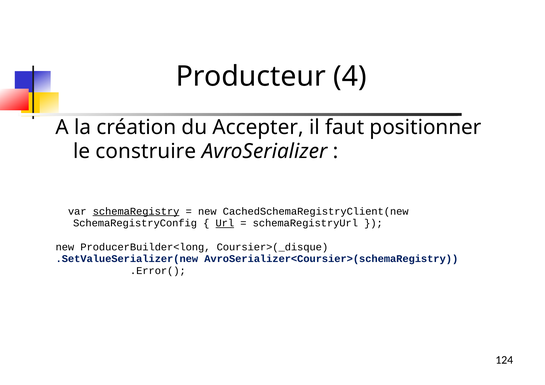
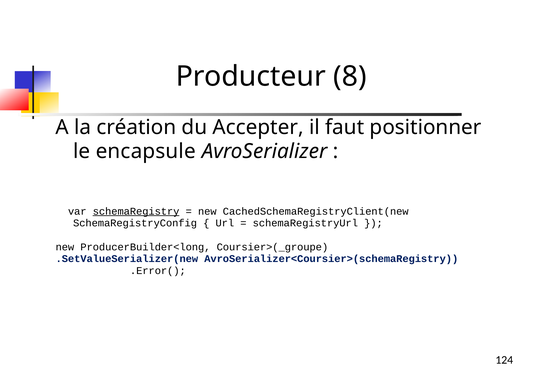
4: 4 -> 8 (350, 77)
construire: construire -> encapsule (146, 151)
Url underline: present -> none (225, 223)
Coursier>(_disque: Coursier>(_disque -> Coursier>(_groupe (272, 247)
